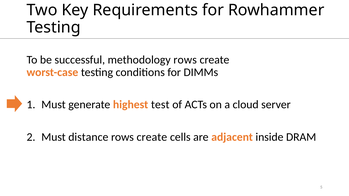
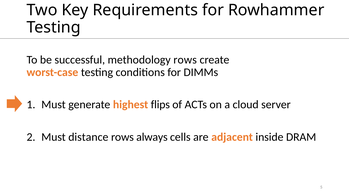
test: test -> flips (160, 105)
create: create -> always (152, 137)
